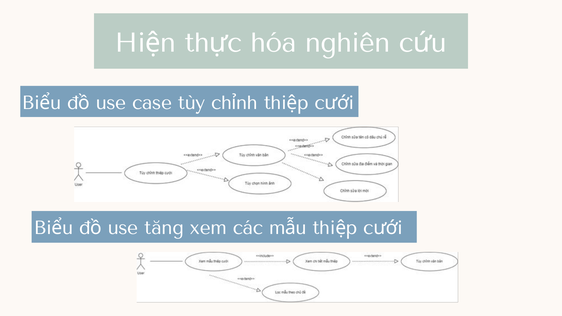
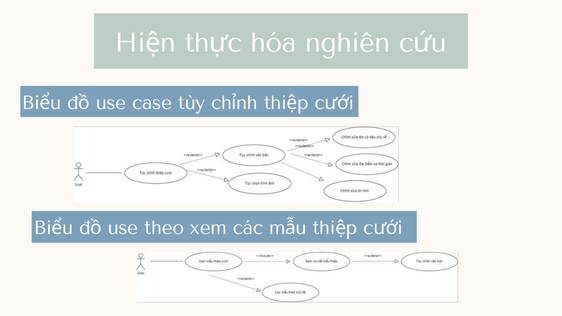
tăng: tăng -> theo (164, 228)
